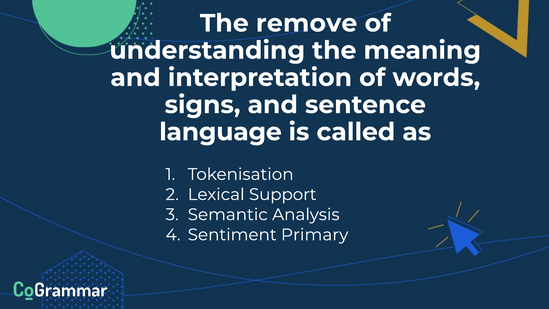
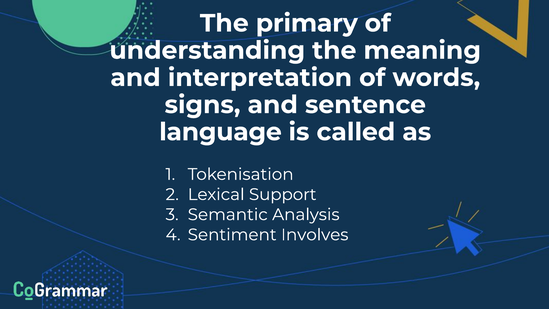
remove: remove -> primary (307, 23)
Primary: Primary -> Involves (315, 235)
